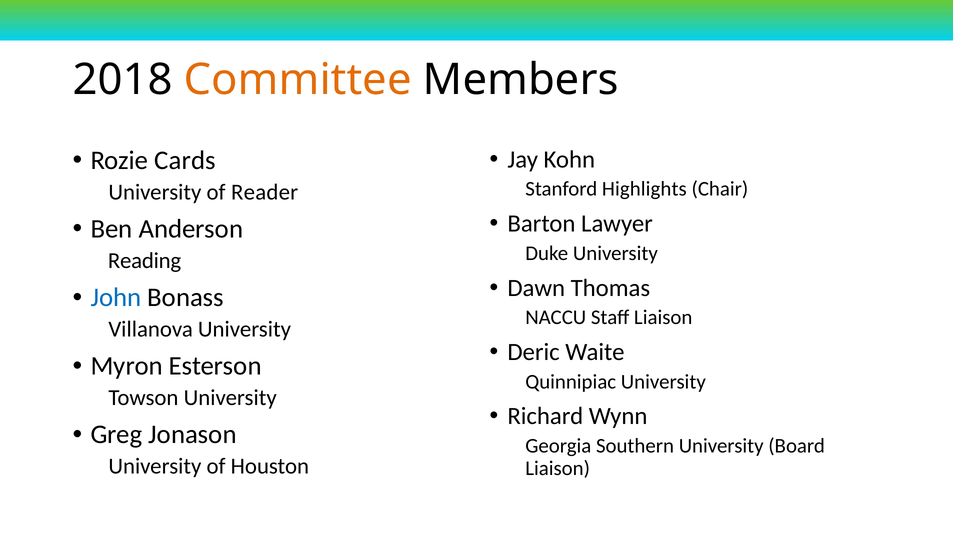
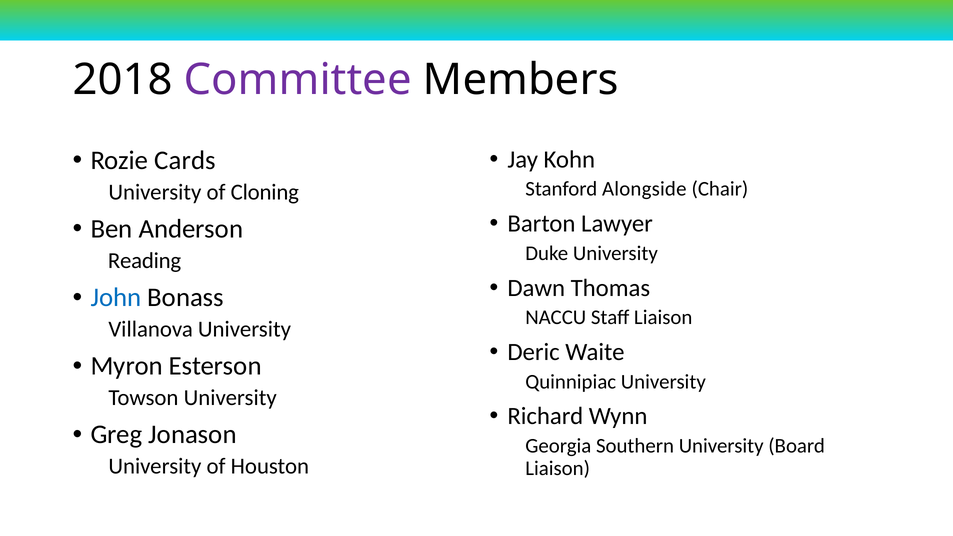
Committee colour: orange -> purple (298, 80)
Highlights: Highlights -> Alongside (644, 189)
Reader: Reader -> Cloning (265, 192)
